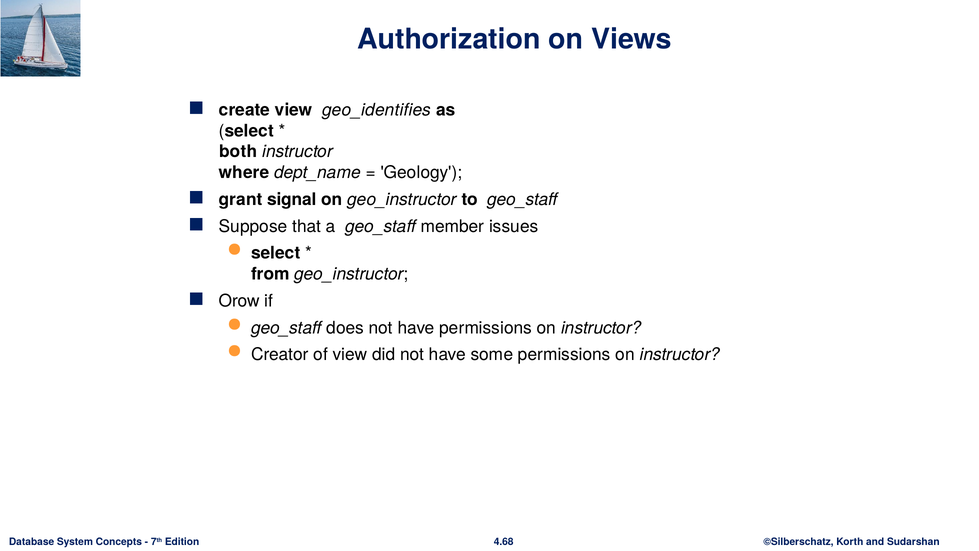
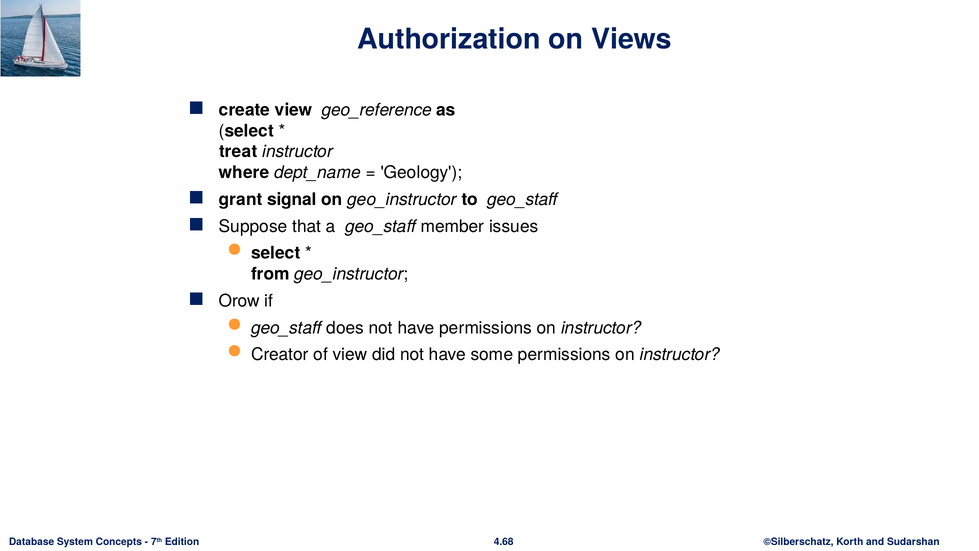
geo_identifies: geo_identifies -> geo_reference (377, 110)
both: both -> treat (238, 152)
